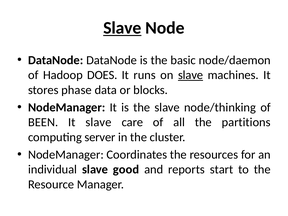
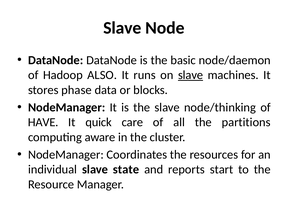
Slave underline: present -> none (122, 28)
DOES: DOES -> ALSO (102, 75)
BEEN: BEEN -> HAVE (43, 122)
It slave: slave -> quick (99, 122)
server: server -> aware (100, 137)
good: good -> state (126, 169)
